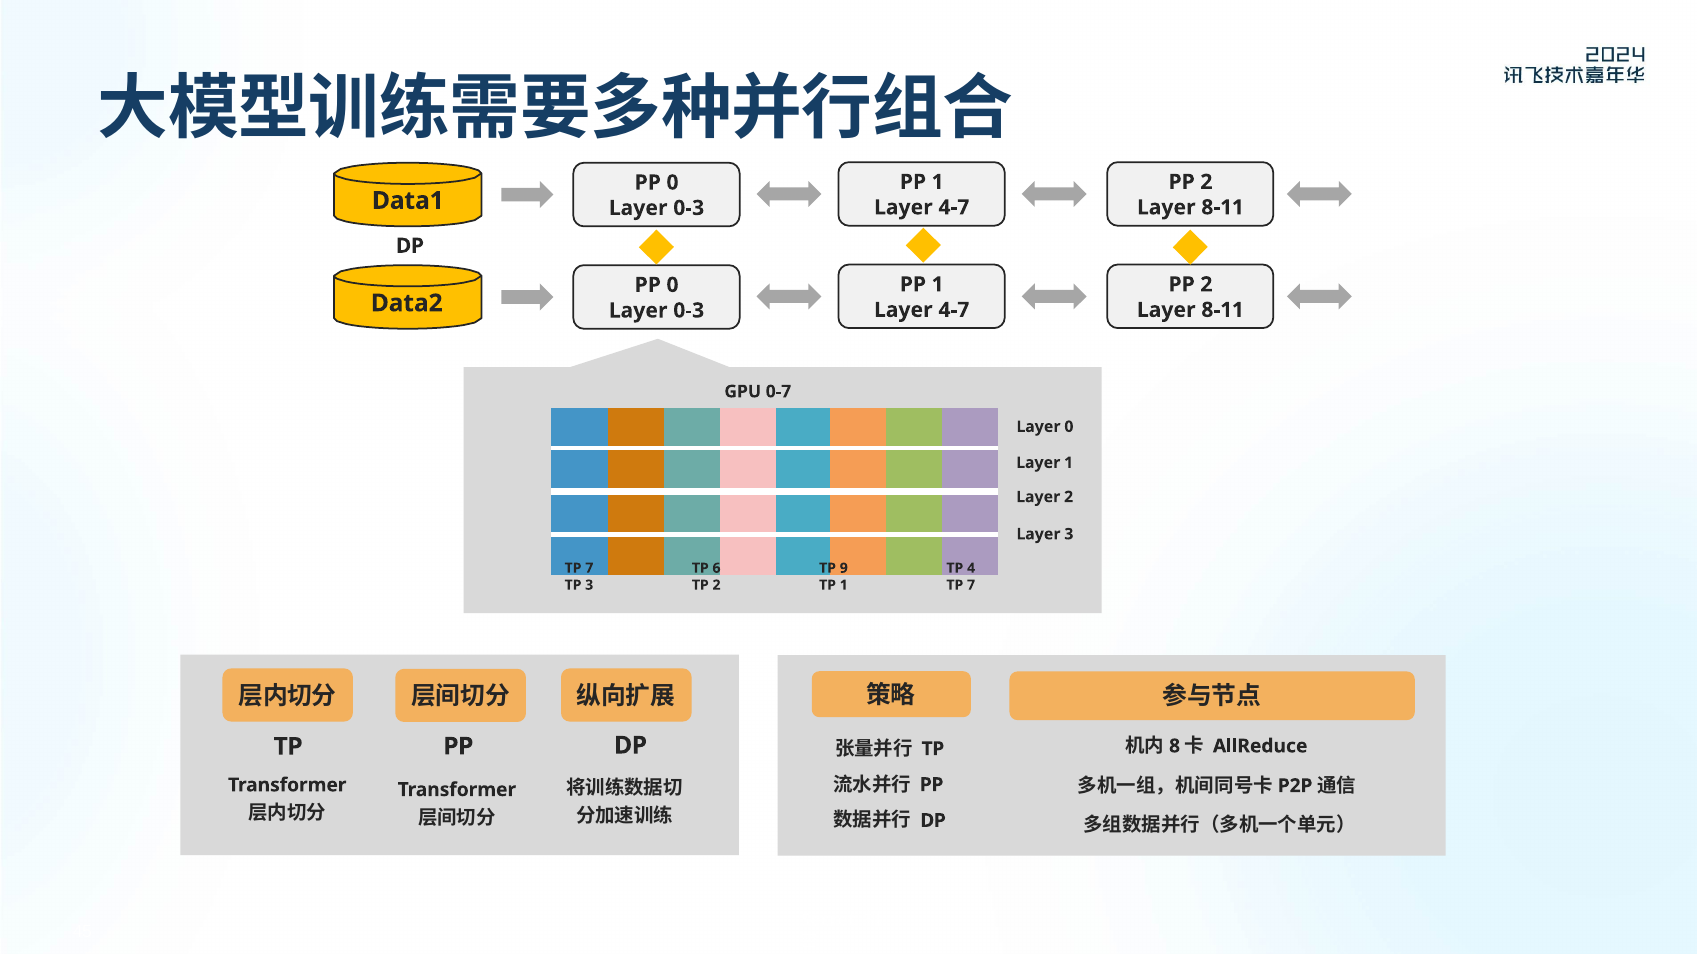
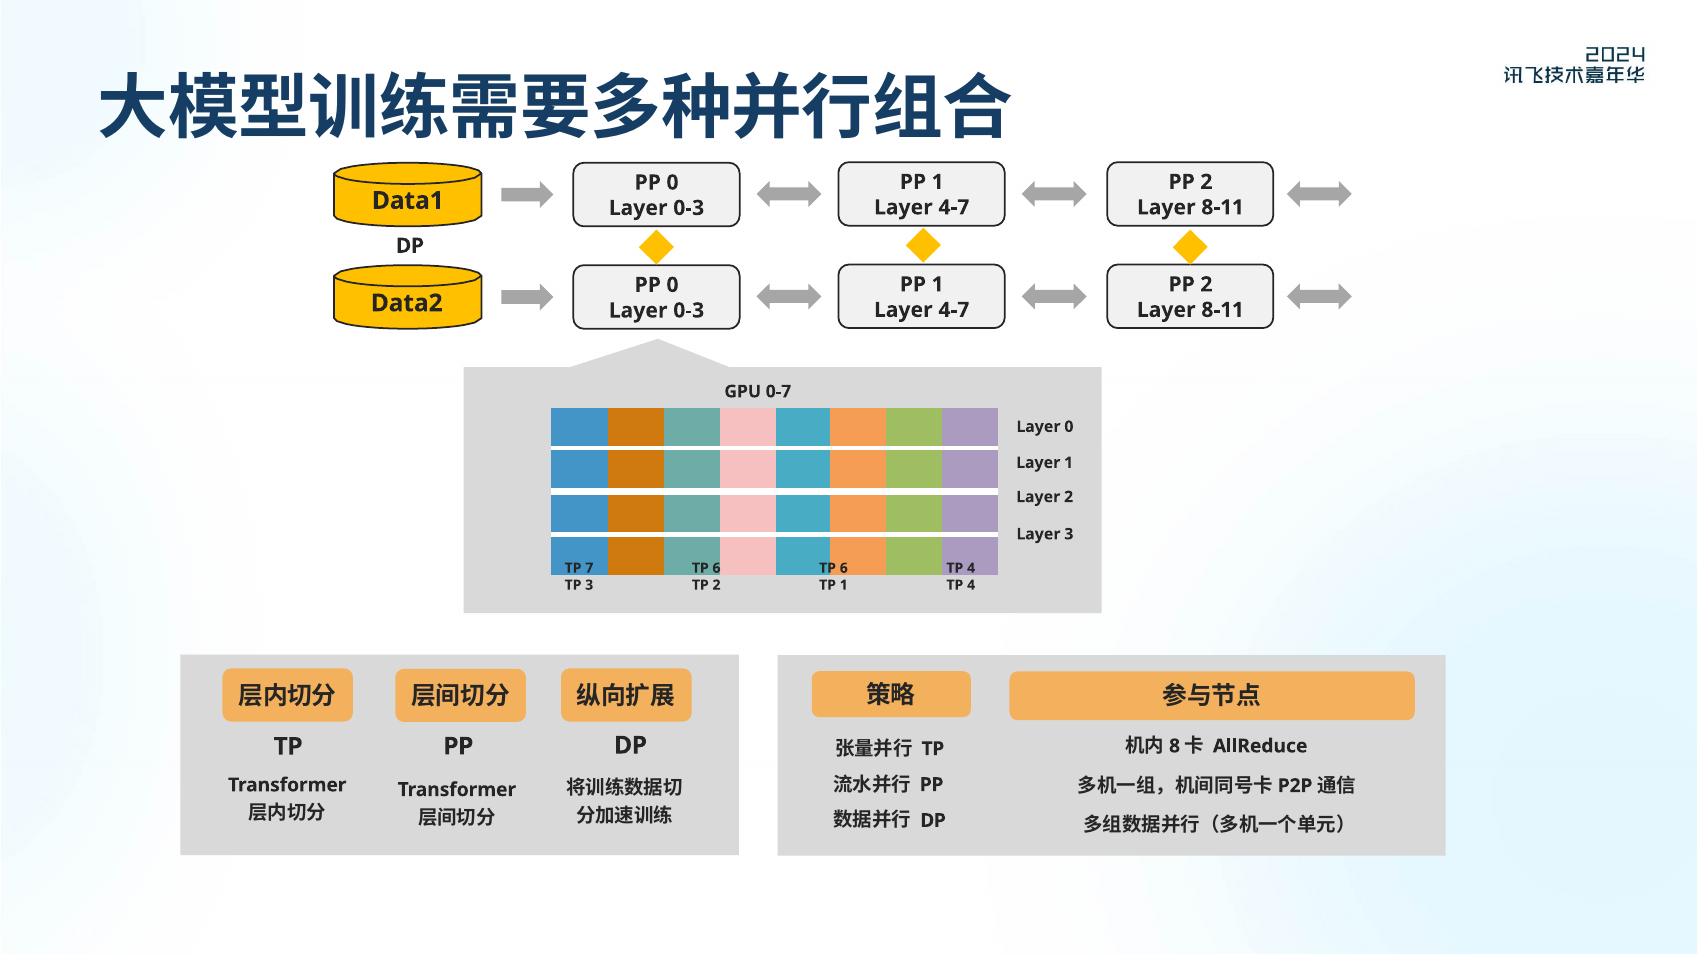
6 TP 9: 9 -> 6 (844, 568)
1 TP 7: 7 -> 4 (971, 585)
